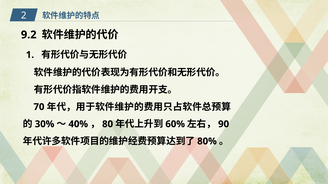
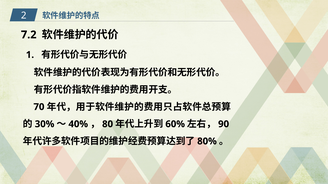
9.2: 9.2 -> 7.2 (29, 35)
